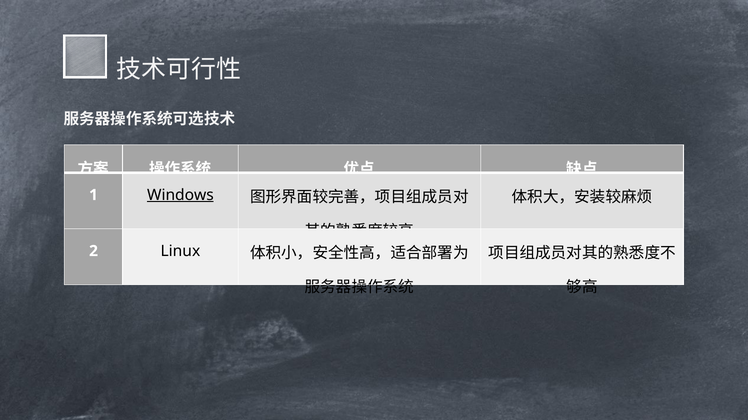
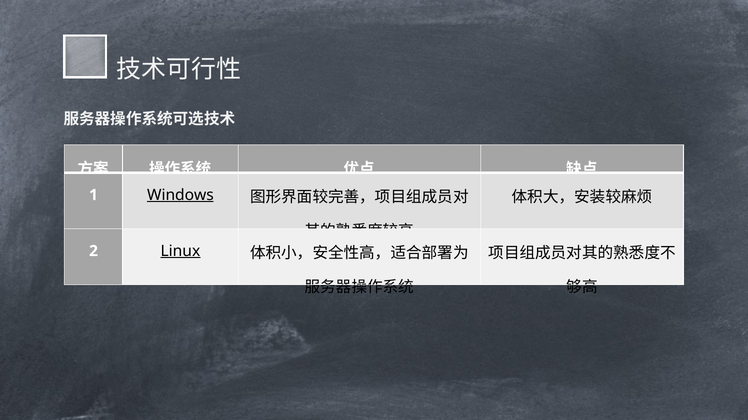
Linux underline: none -> present (180, 251)
